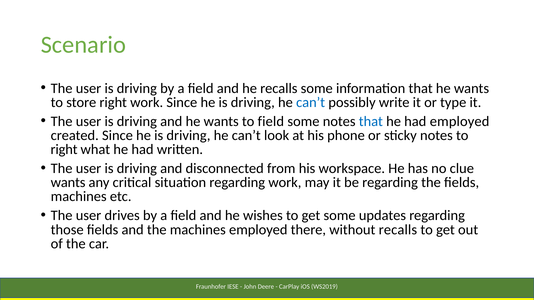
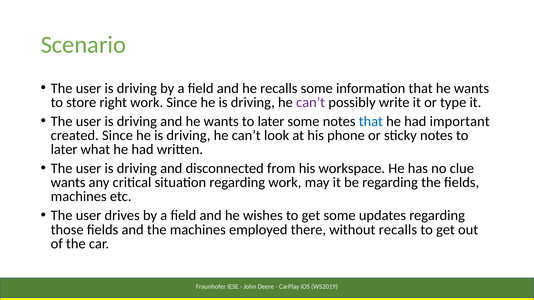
can’t colour: blue -> purple (311, 102)
wants to field: field -> later (271, 122)
had employed: employed -> important (460, 122)
right: right -> later (64, 150)
